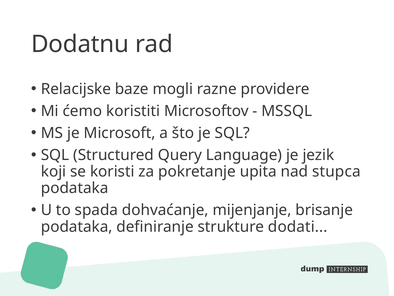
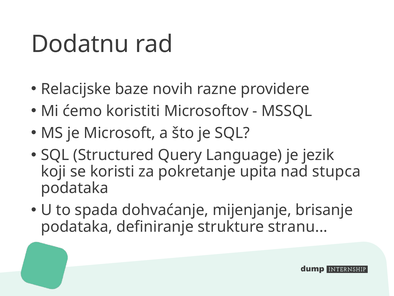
mogli: mogli -> novih (173, 89)
dodati: dodati -> stranu (298, 226)
